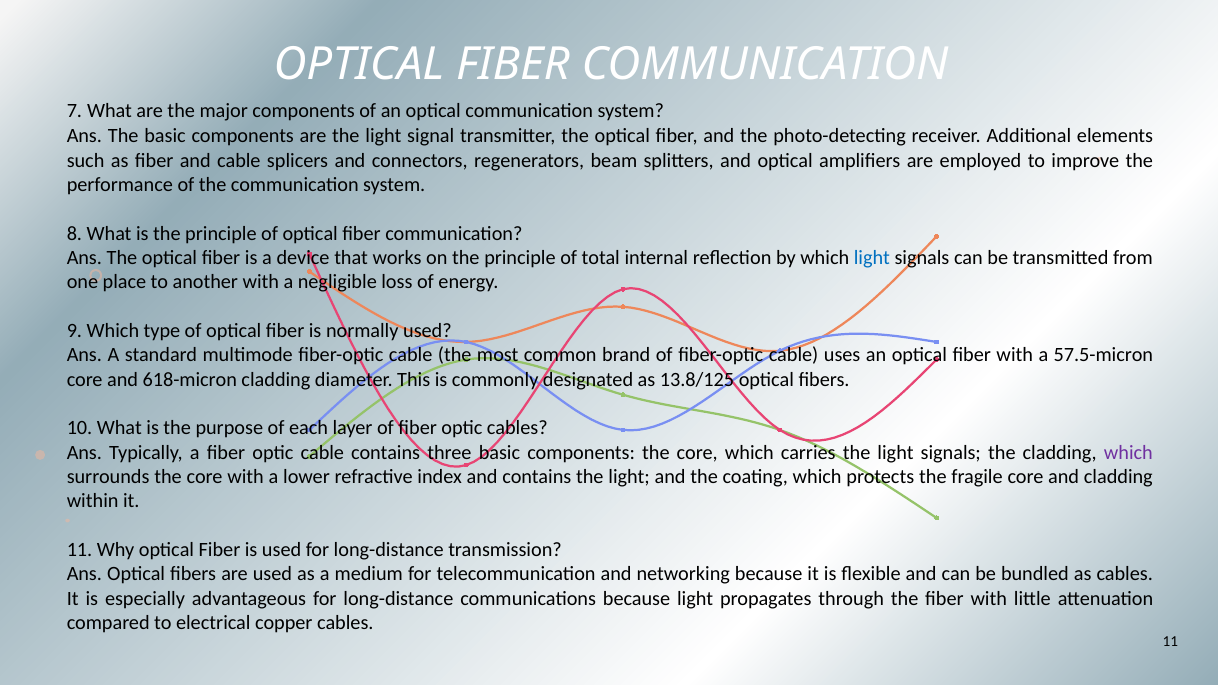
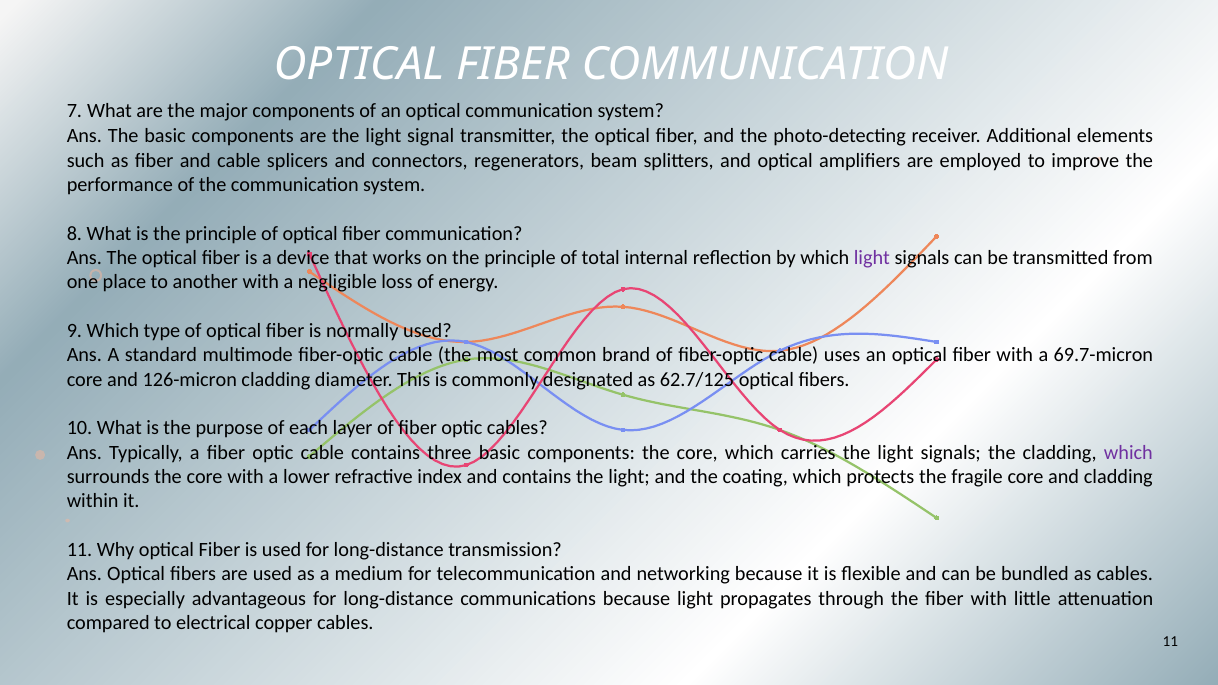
light colour: blue -> purple (872, 258)
57.5-micron: 57.5-micron -> 69.7-micron (1103, 355)
618-micron: 618-micron -> 126-micron (190, 380)
13.8/125: 13.8/125 -> 62.7/125 (697, 380)
